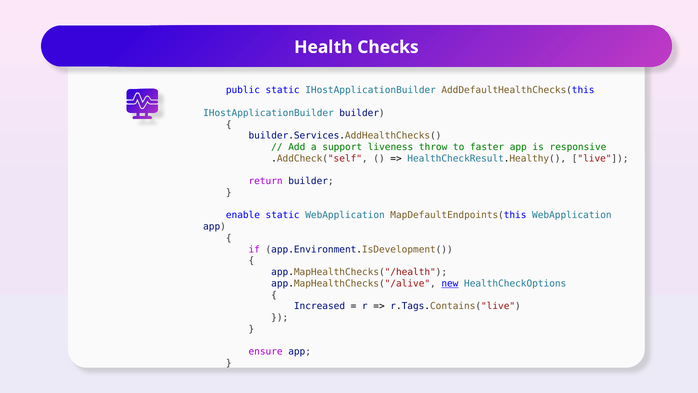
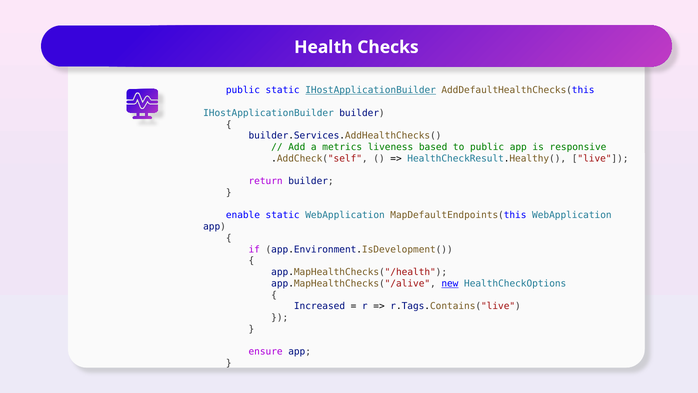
IHostApplicationBuilder underline: none -> present (371, 90)
support: support -> metrics (342, 147)
throw: throw -> based (433, 147)
to faster: faster -> public (487, 147)
